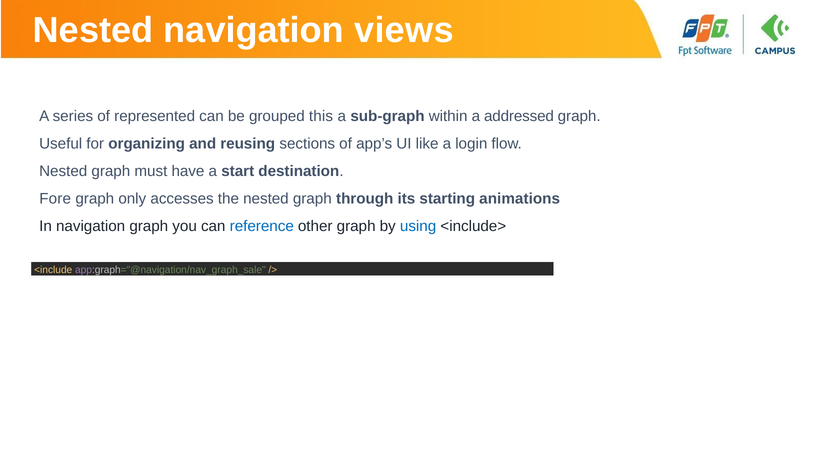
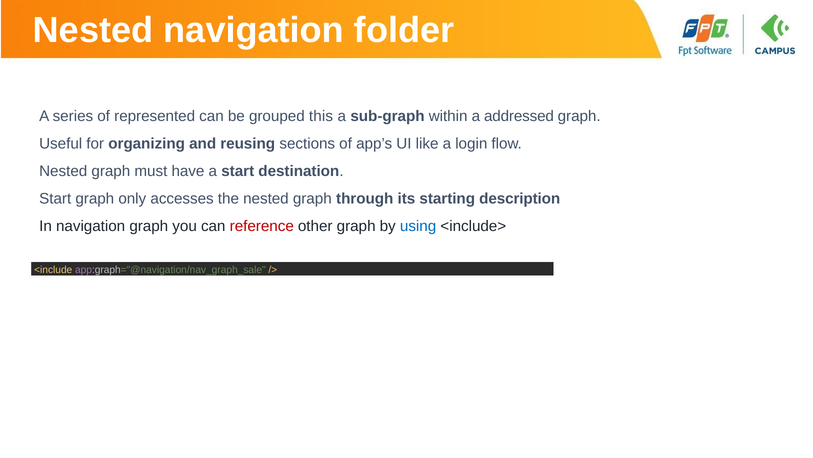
views: views -> folder (404, 30)
Fore: Fore -> Start (55, 198)
animations: animations -> description (520, 198)
reference colour: blue -> red (262, 226)
